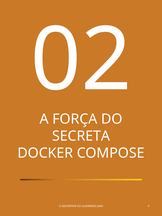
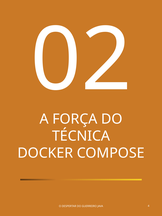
SECRETA: SECRETA -> TÉCNICA (81, 136)
